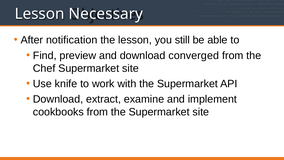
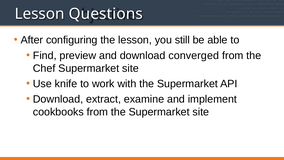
Necessary: Necessary -> Questions (106, 14)
notification: notification -> configuring (72, 40)
